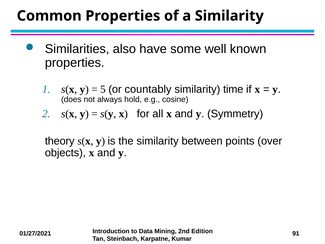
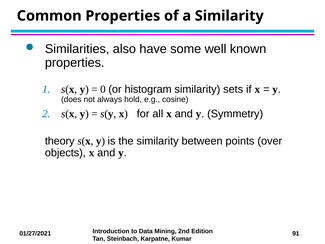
5: 5 -> 0 (103, 89)
countably: countably -> histogram (148, 89)
time: time -> sets (233, 89)
